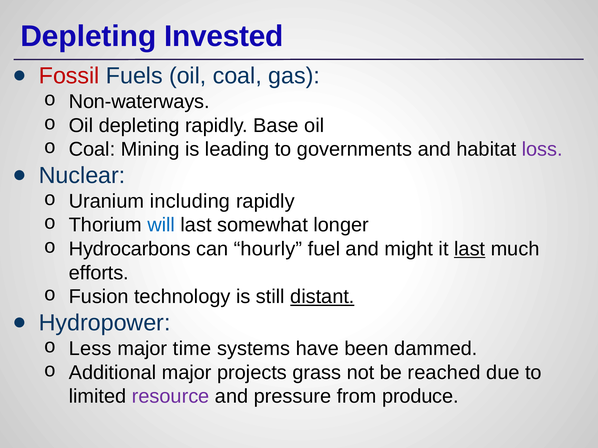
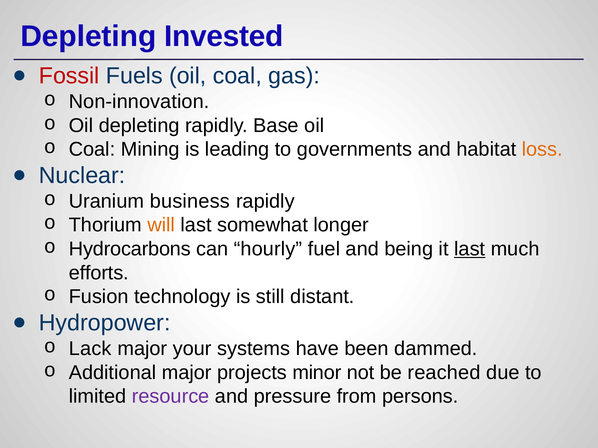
Non-waterways: Non-waterways -> Non-innovation (139, 102)
loss colour: purple -> orange (542, 150)
including: including -> business (190, 201)
will colour: blue -> orange (161, 225)
might: might -> being (409, 249)
distant underline: present -> none (322, 297)
Less: Less -> Lack (90, 349)
time: time -> your (192, 349)
grass: grass -> minor (317, 373)
produce: produce -> persons (420, 397)
